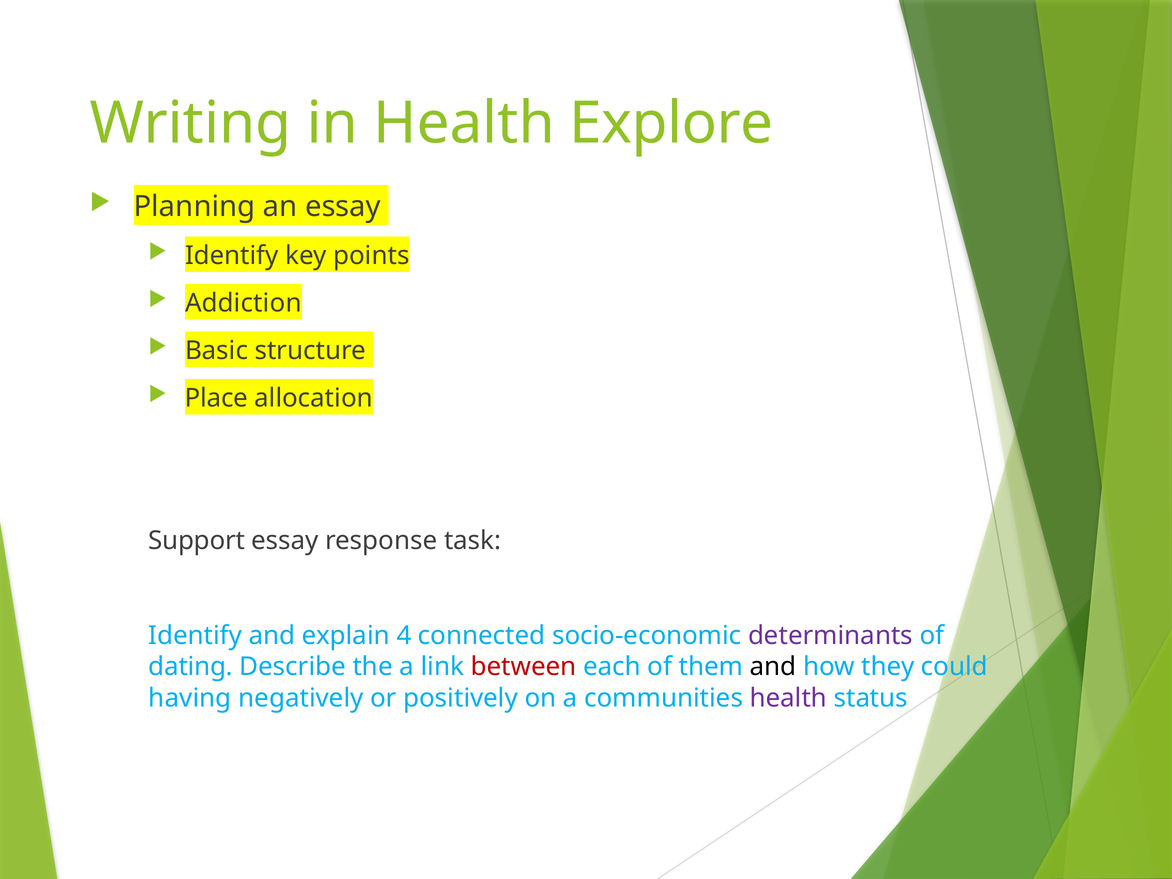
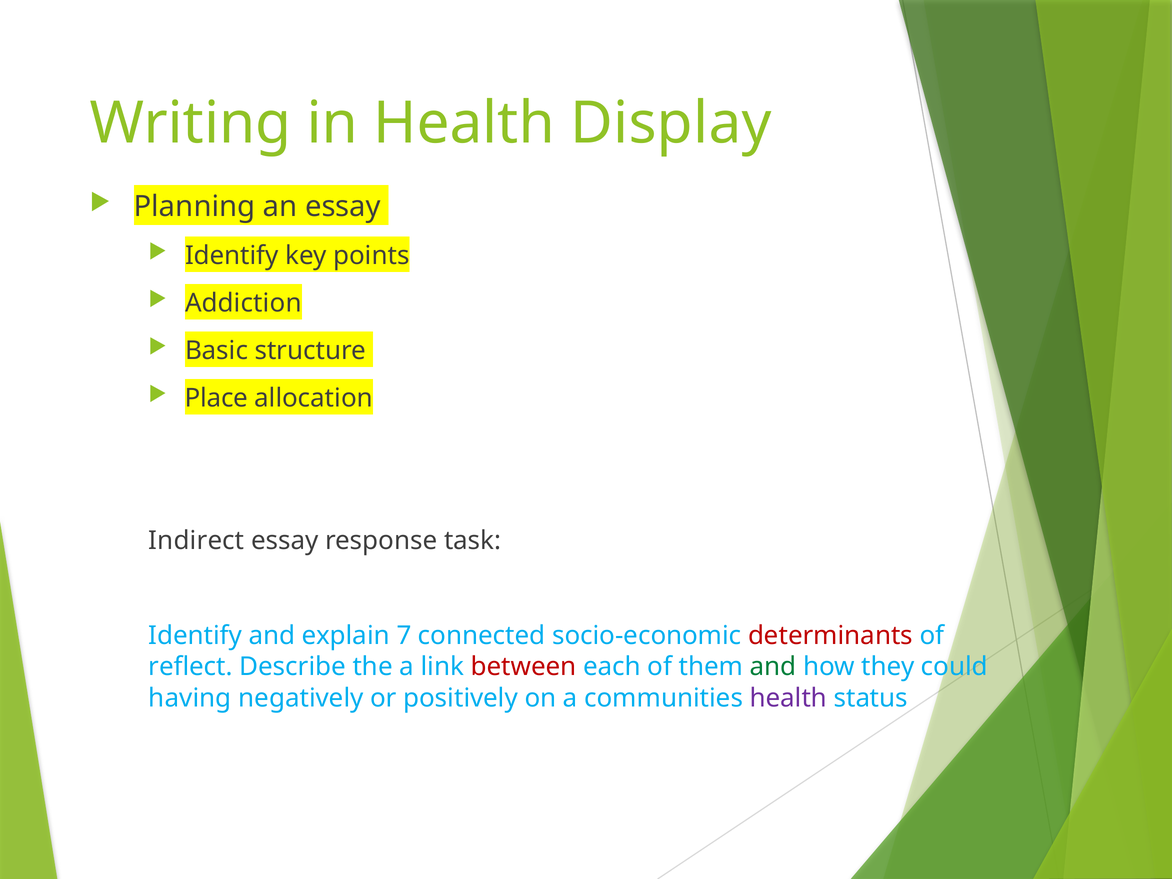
Explore: Explore -> Display (671, 123)
Support: Support -> Indirect (196, 541)
4: 4 -> 7 (404, 636)
determinants colour: purple -> red (830, 636)
dating: dating -> reflect (191, 667)
and colour: black -> green (773, 667)
